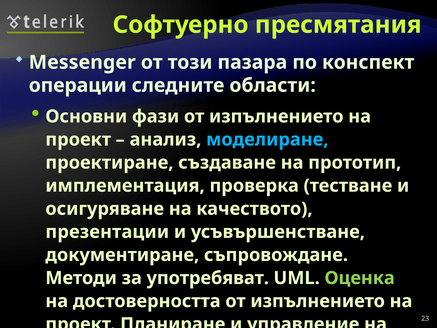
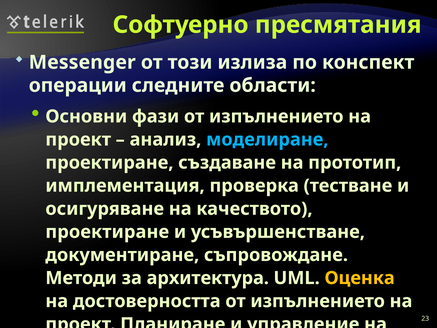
пазара: пазара -> излиза (252, 62)
презентации: презентации -> проектиране (107, 232)
употребяват: употребяват -> архитектура (208, 278)
Оценка colour: light green -> yellow (360, 278)
